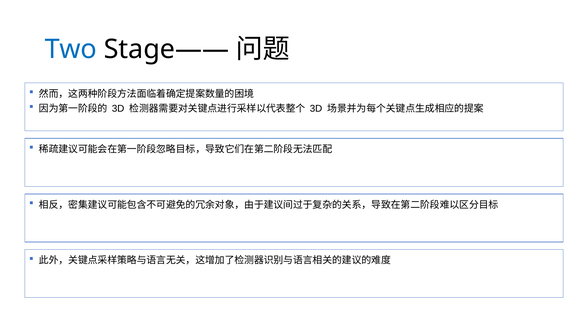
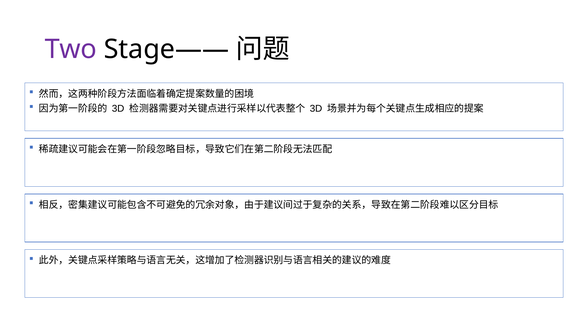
Two colour: blue -> purple (71, 49)
